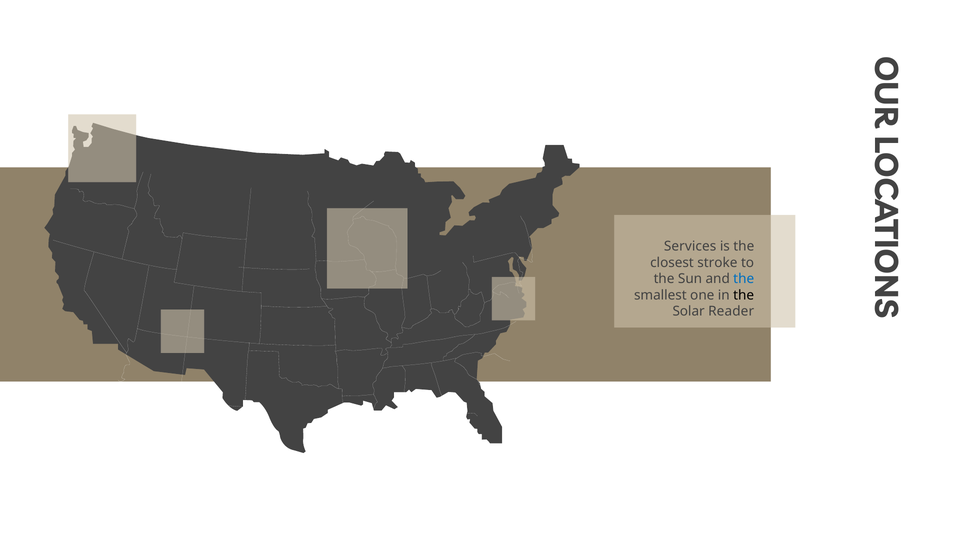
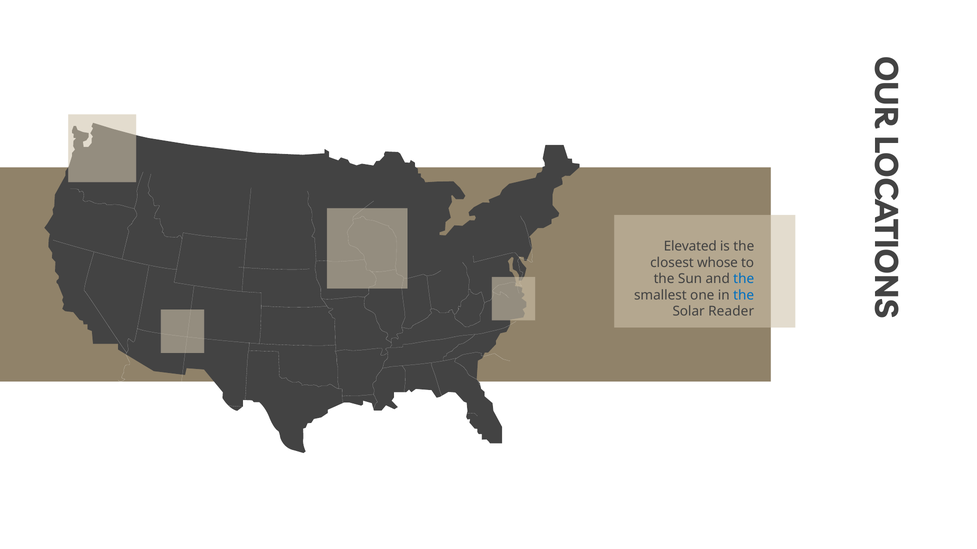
Services: Services -> Elevated (690, 247)
stroke: stroke -> whose (717, 263)
the colour: black -> blue (744, 295)
